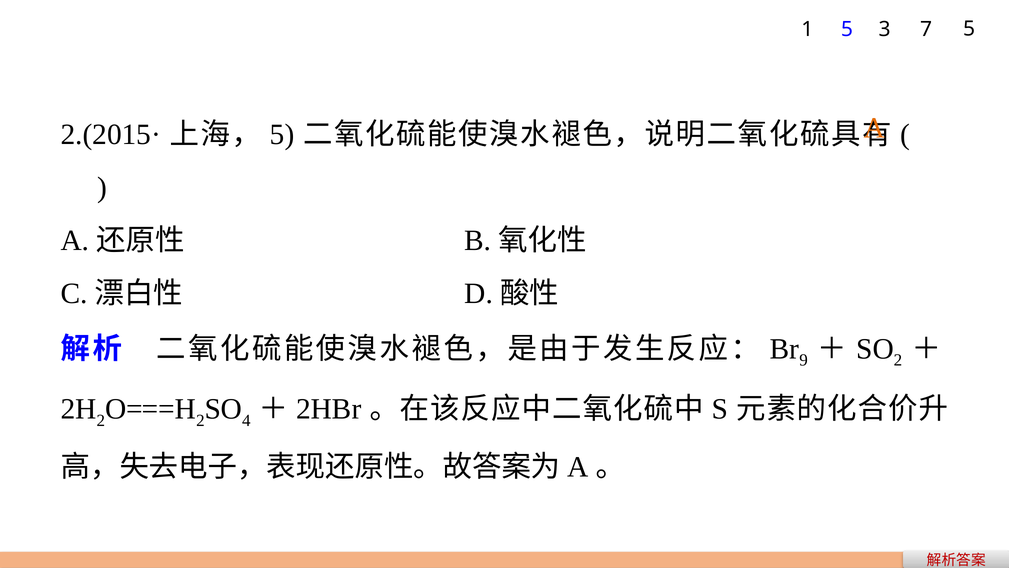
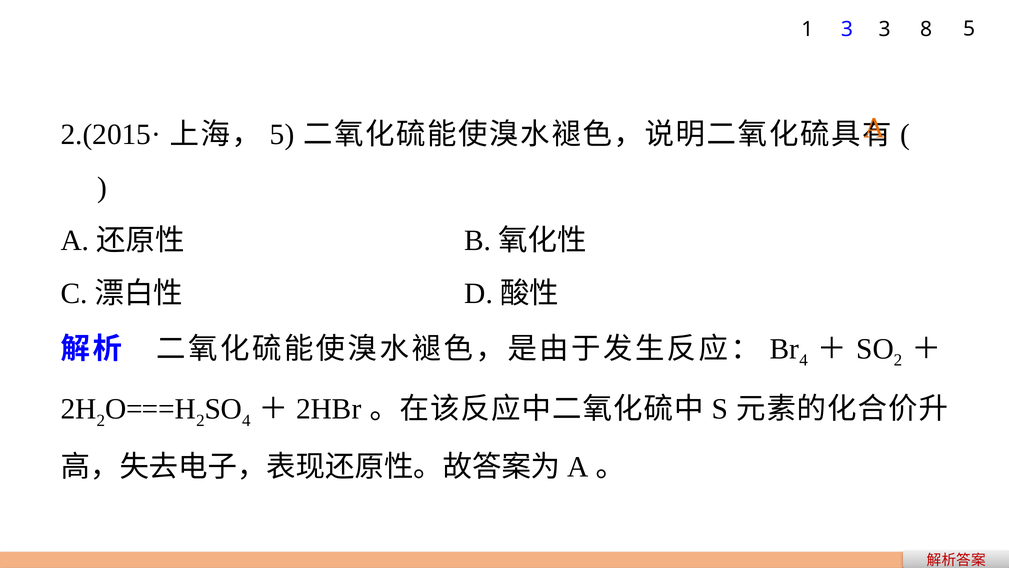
1 5: 5 -> 3 (847, 29)
7: 7 -> 8 (926, 29)
9: 9 -> 4 (804, 360)
